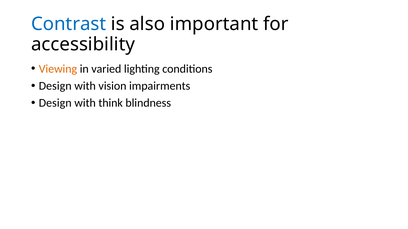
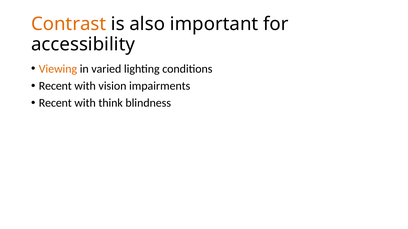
Contrast colour: blue -> orange (69, 24)
Design: Design -> Recent (55, 86)
Design: Design -> Recent (55, 103)
